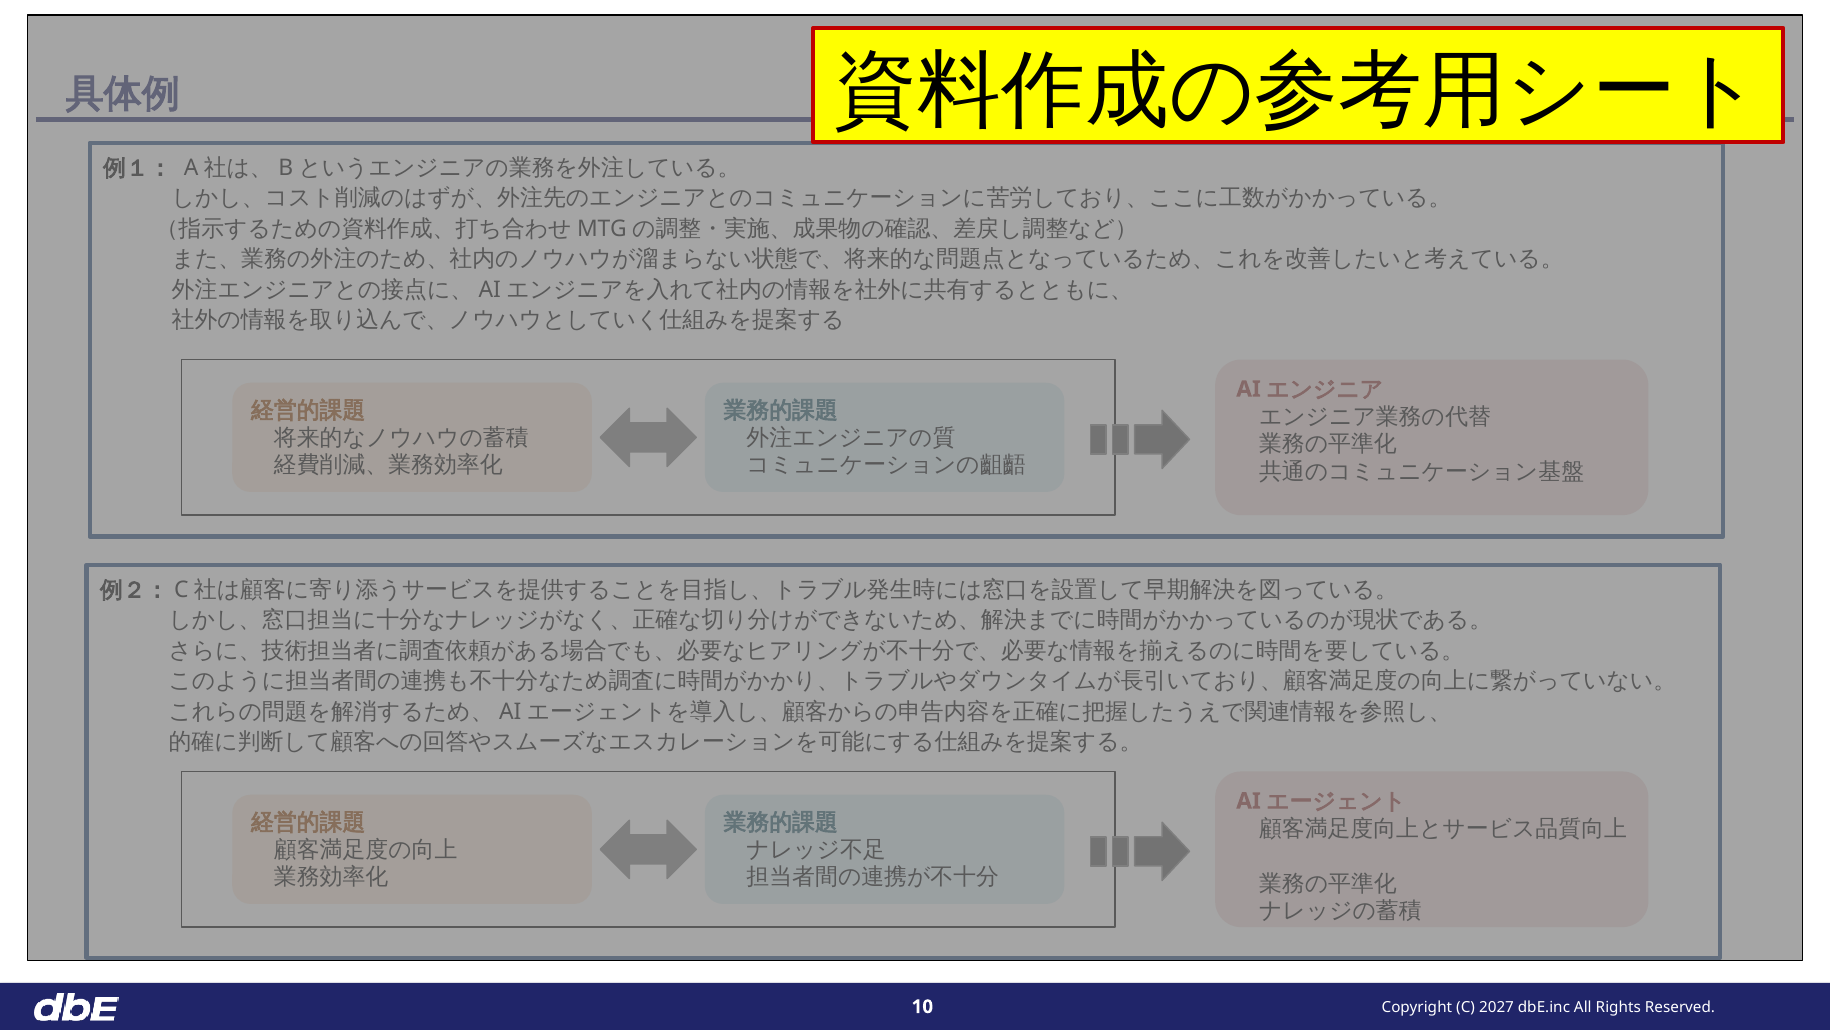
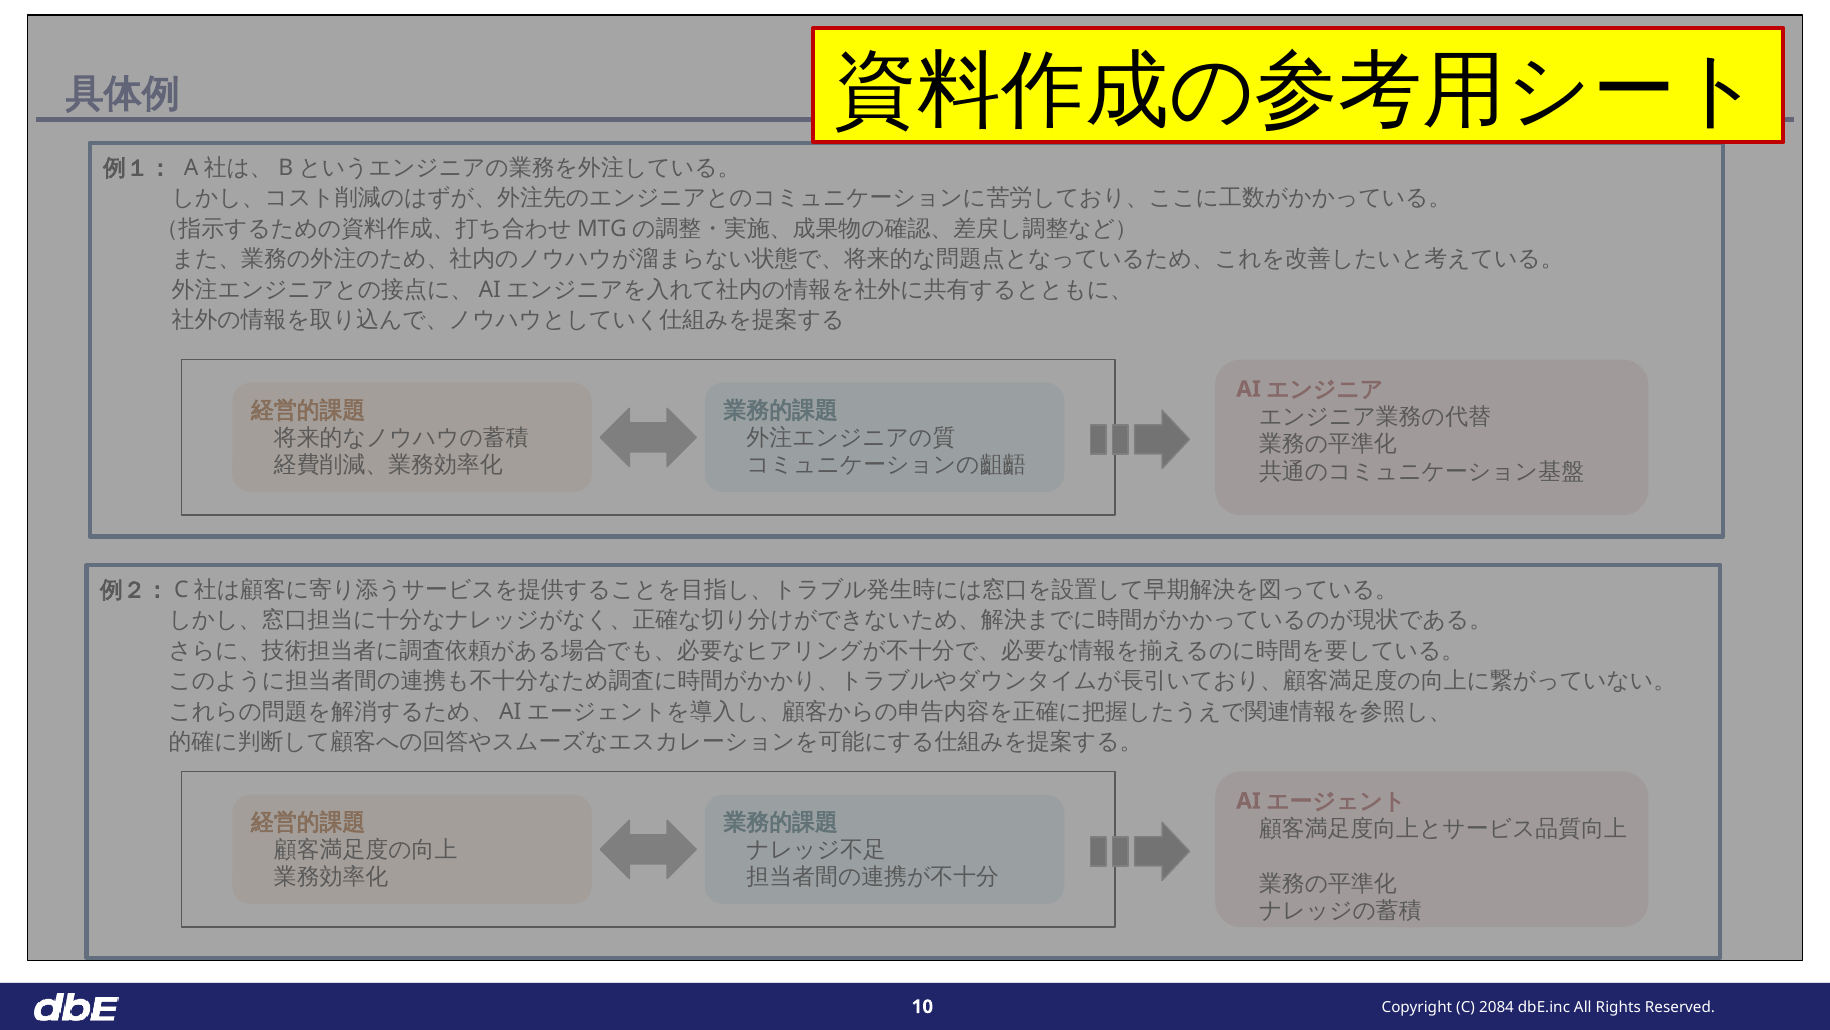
2027: 2027 -> 2084 (1496, 1007)
